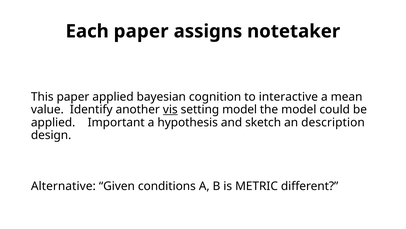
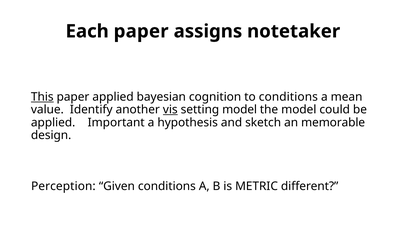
This underline: none -> present (42, 97)
to interactive: interactive -> conditions (288, 97)
description: description -> memorable (333, 122)
Alternative: Alternative -> Perception (63, 186)
